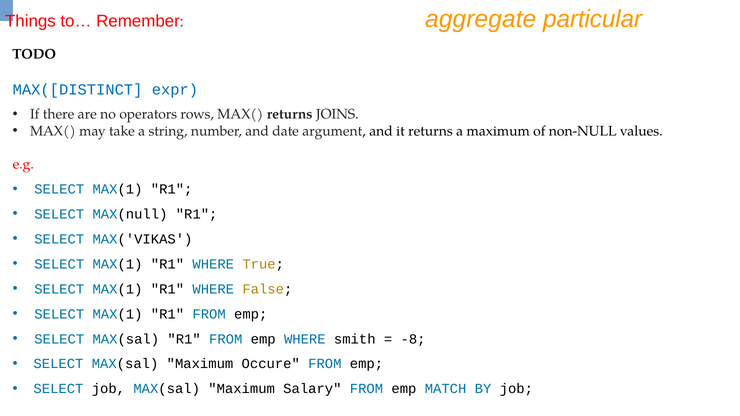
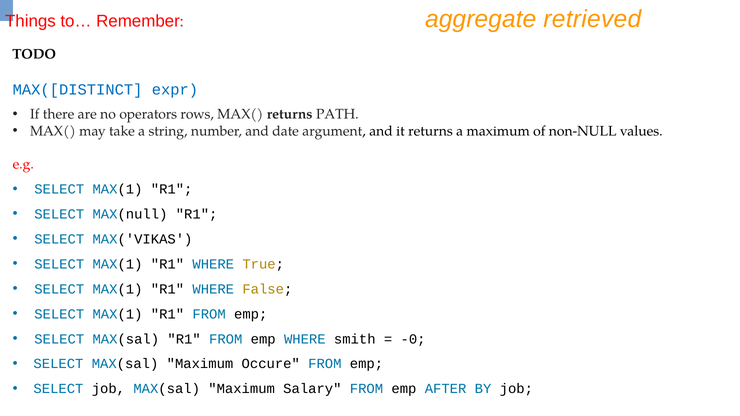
particular: particular -> retrieved (592, 19)
JOINS: JOINS -> PATH (337, 114)
-8: -8 -> -0 (413, 339)
MATCH: MATCH -> AFTER (446, 389)
